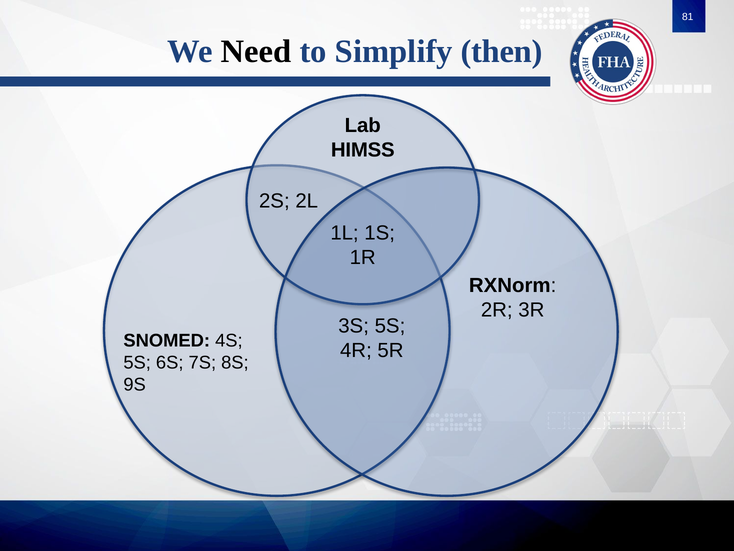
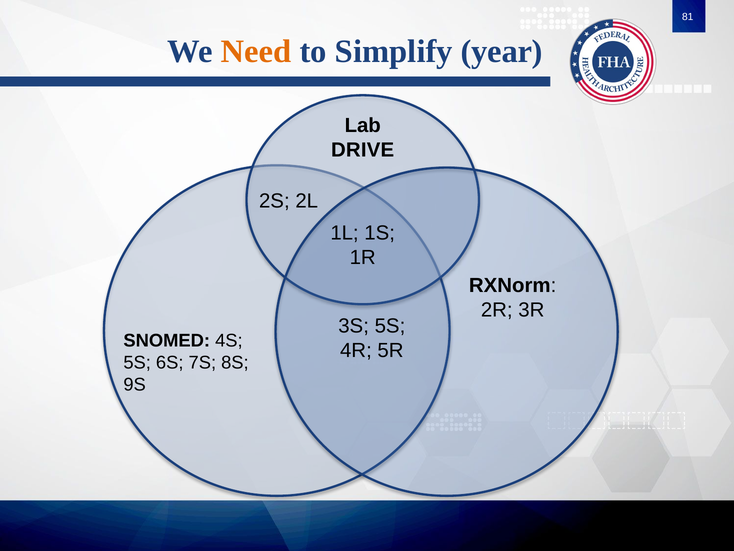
Need colour: black -> orange (256, 52)
then: then -> year (502, 52)
HIMSS: HIMSS -> DRIVE (363, 150)
